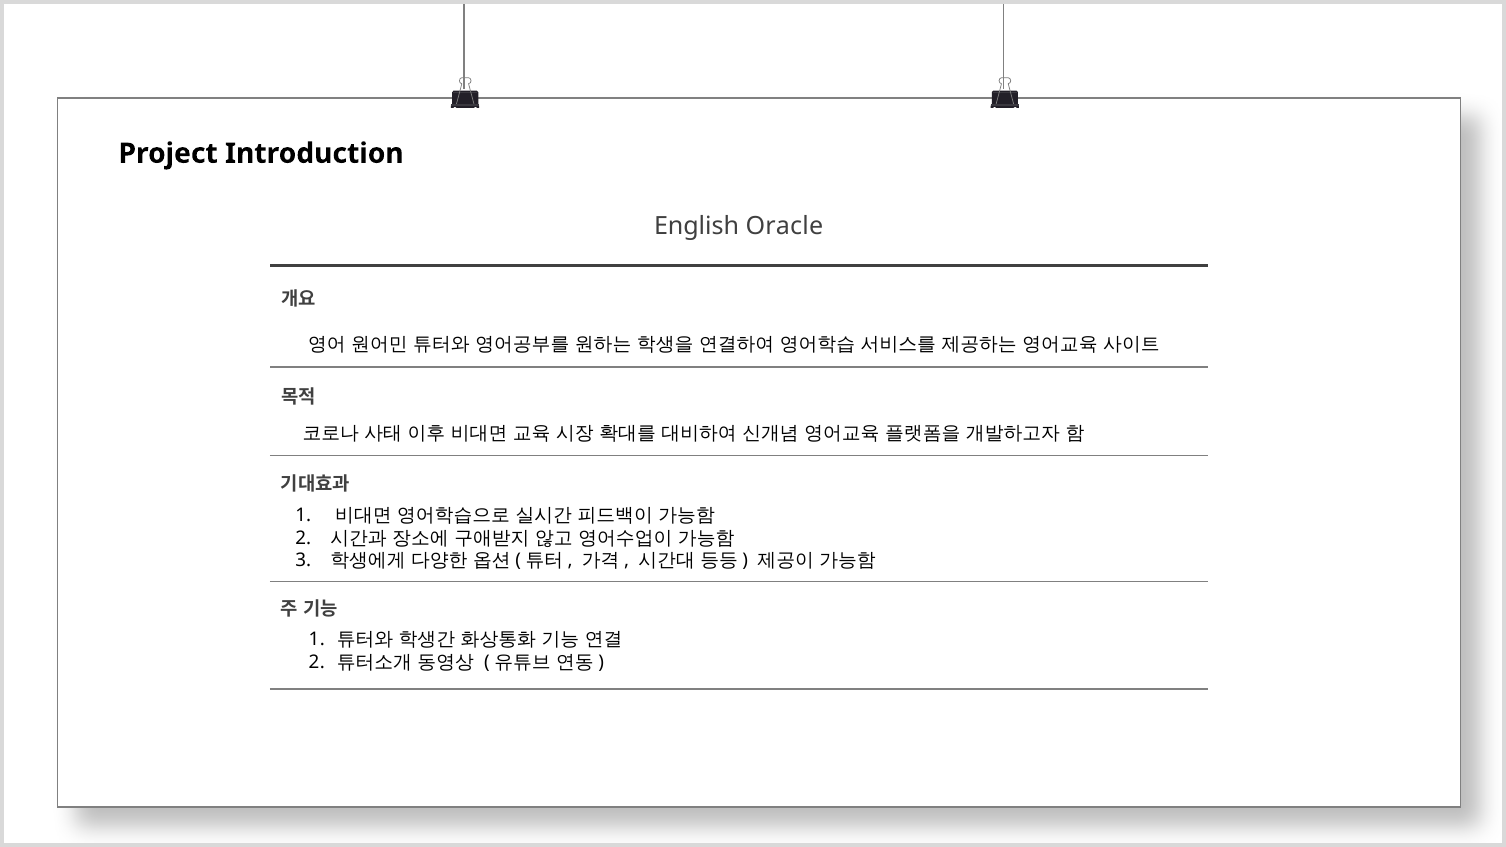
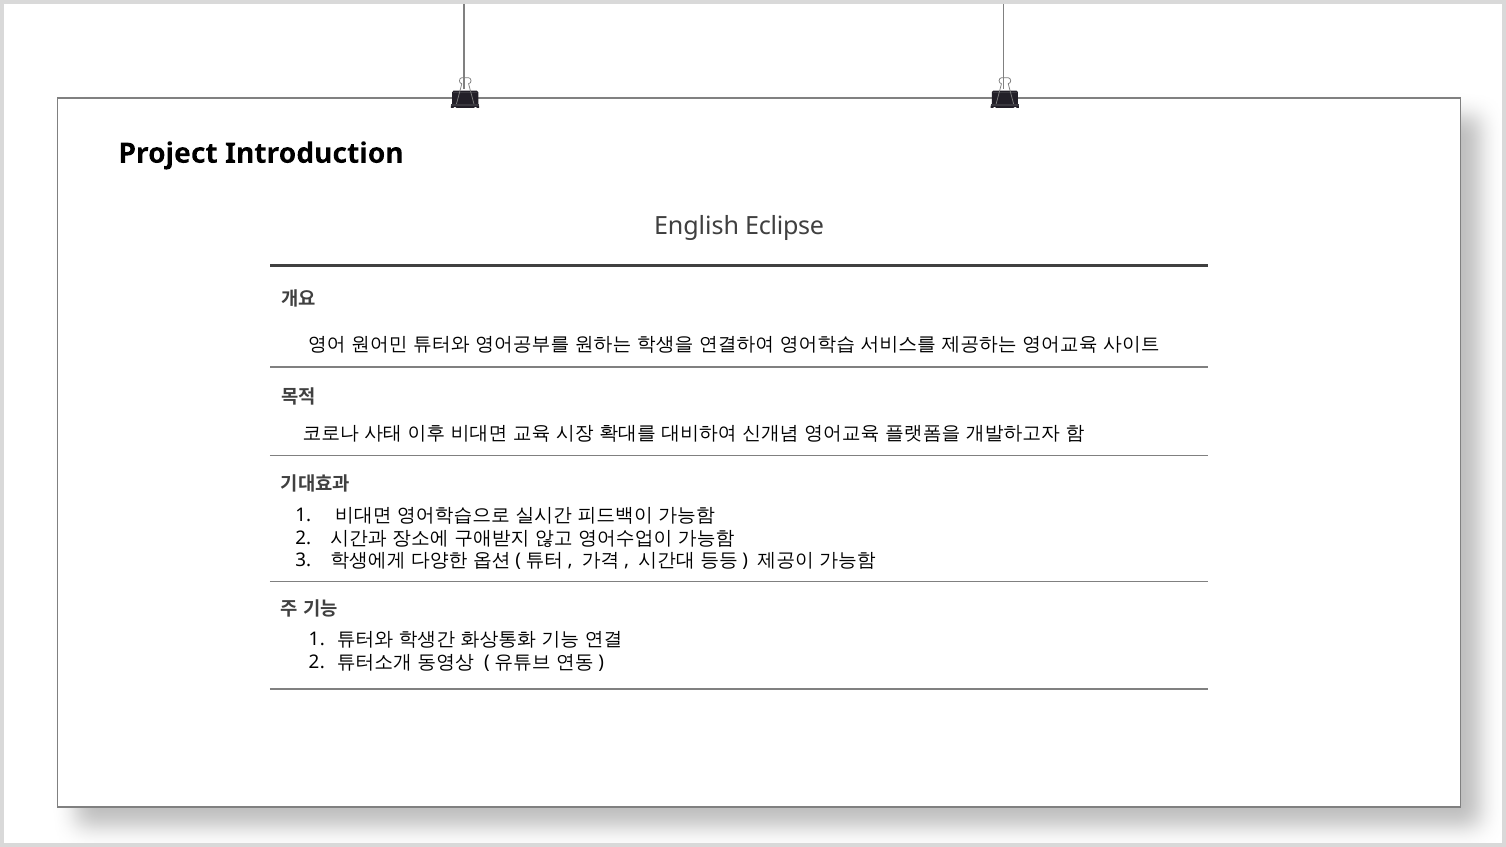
Oracle: Oracle -> Eclipse (785, 227)
